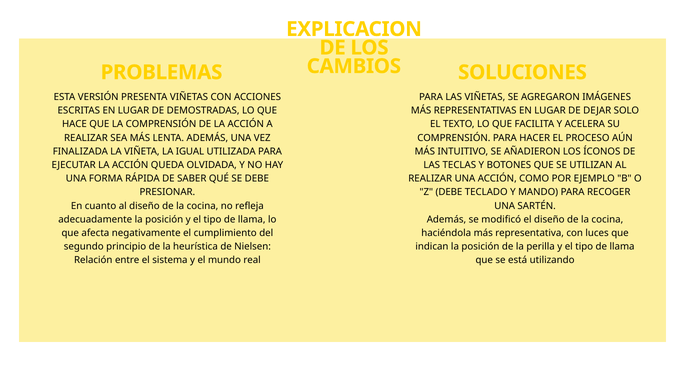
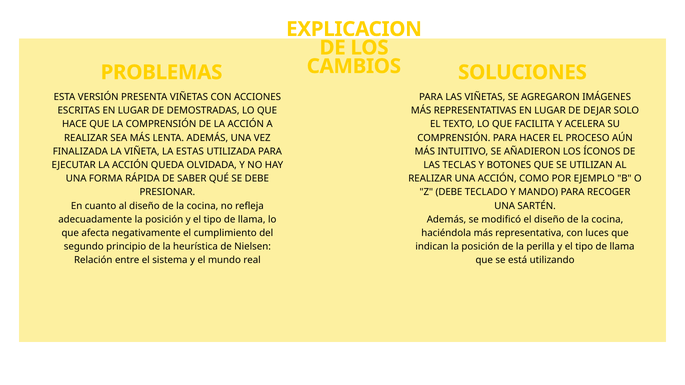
IGUAL: IGUAL -> ESTAS (190, 152)
